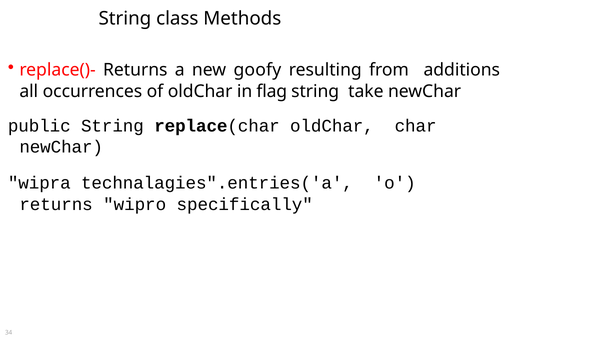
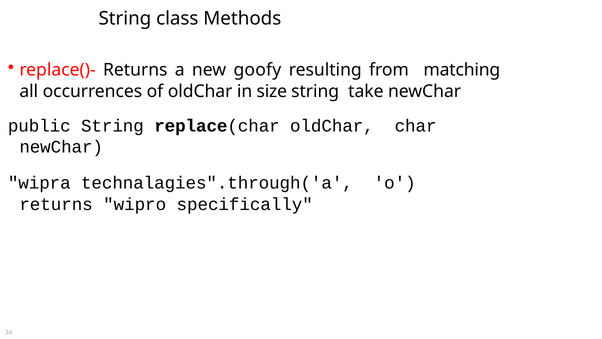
additions: additions -> matching (462, 70)
flag: flag -> size (272, 91)
technalagies".entries('a: technalagies".entries('a -> technalagies".through('a (217, 183)
